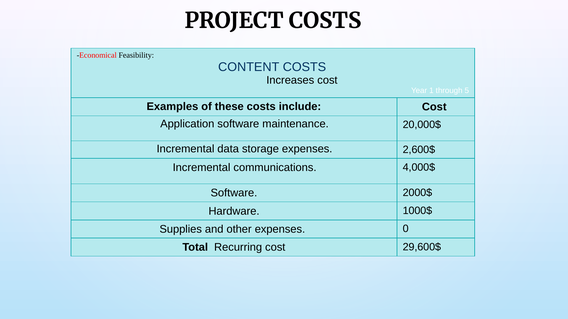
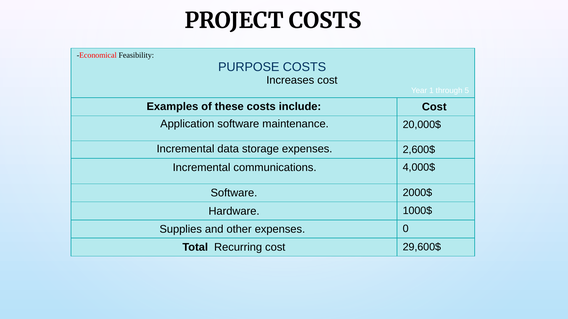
CONTENT: CONTENT -> PURPOSE (249, 67)
